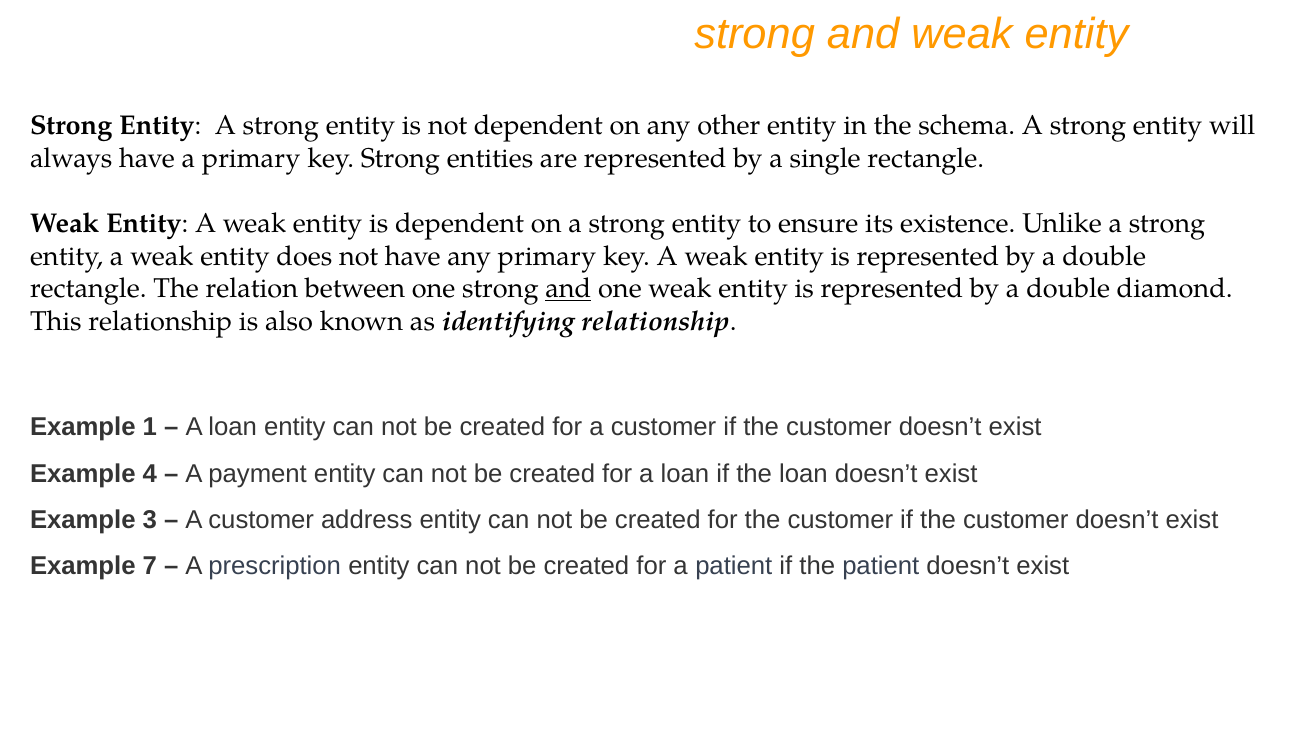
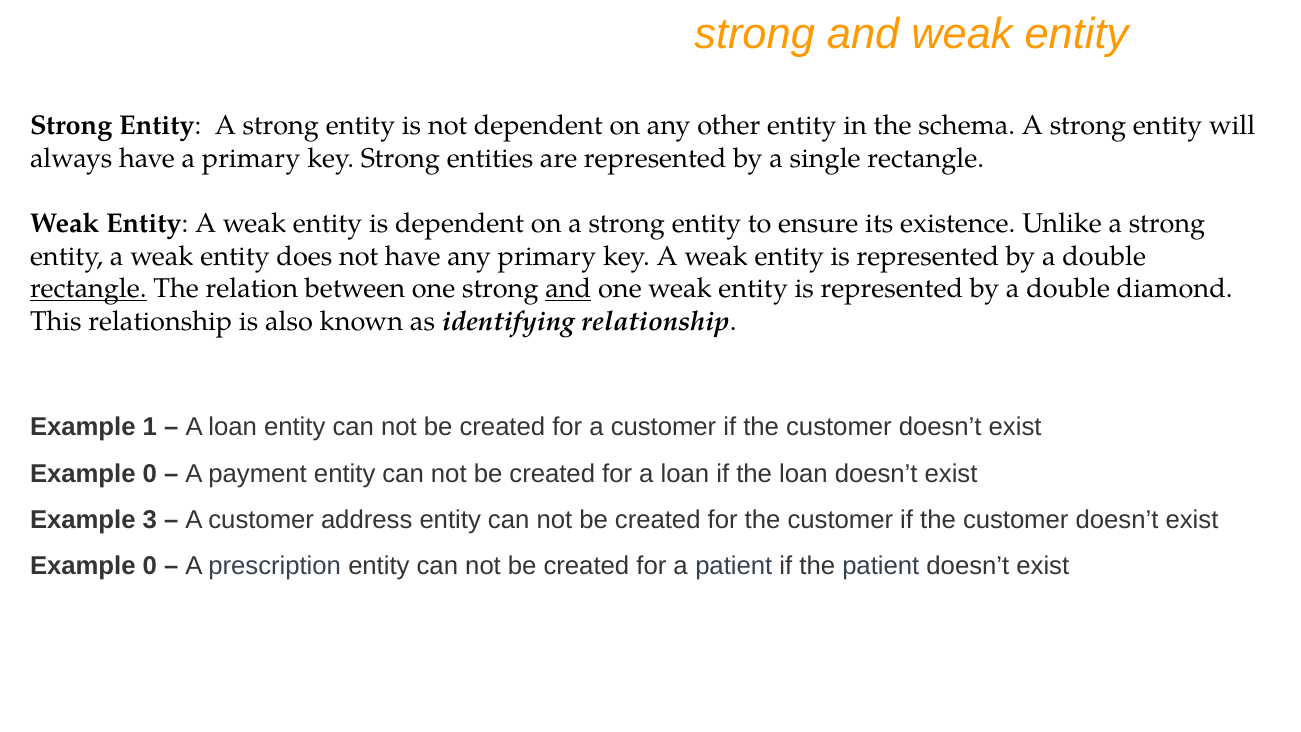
rectangle underline: none -> present (88, 289)
4: 4 -> 0 (150, 474)
7: 7 -> 0 (150, 566)
